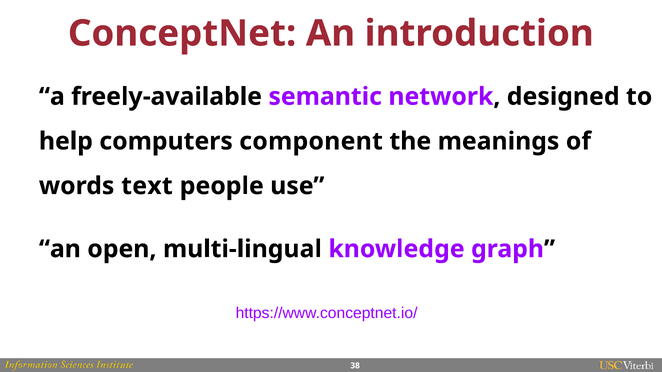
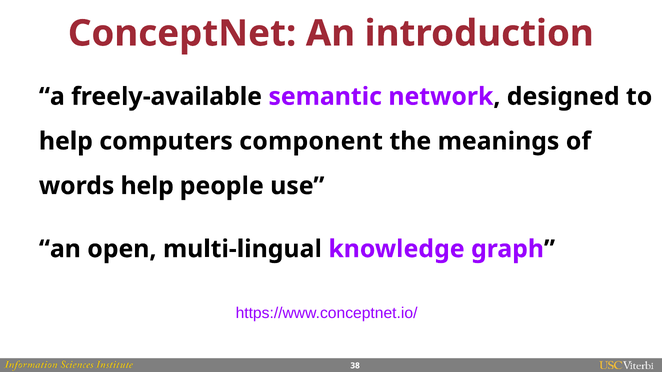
words text: text -> help (147, 186)
